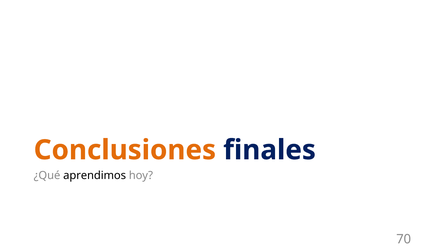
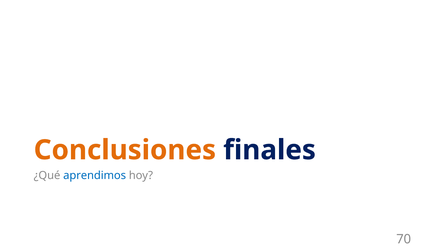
aprendimos colour: black -> blue (95, 175)
